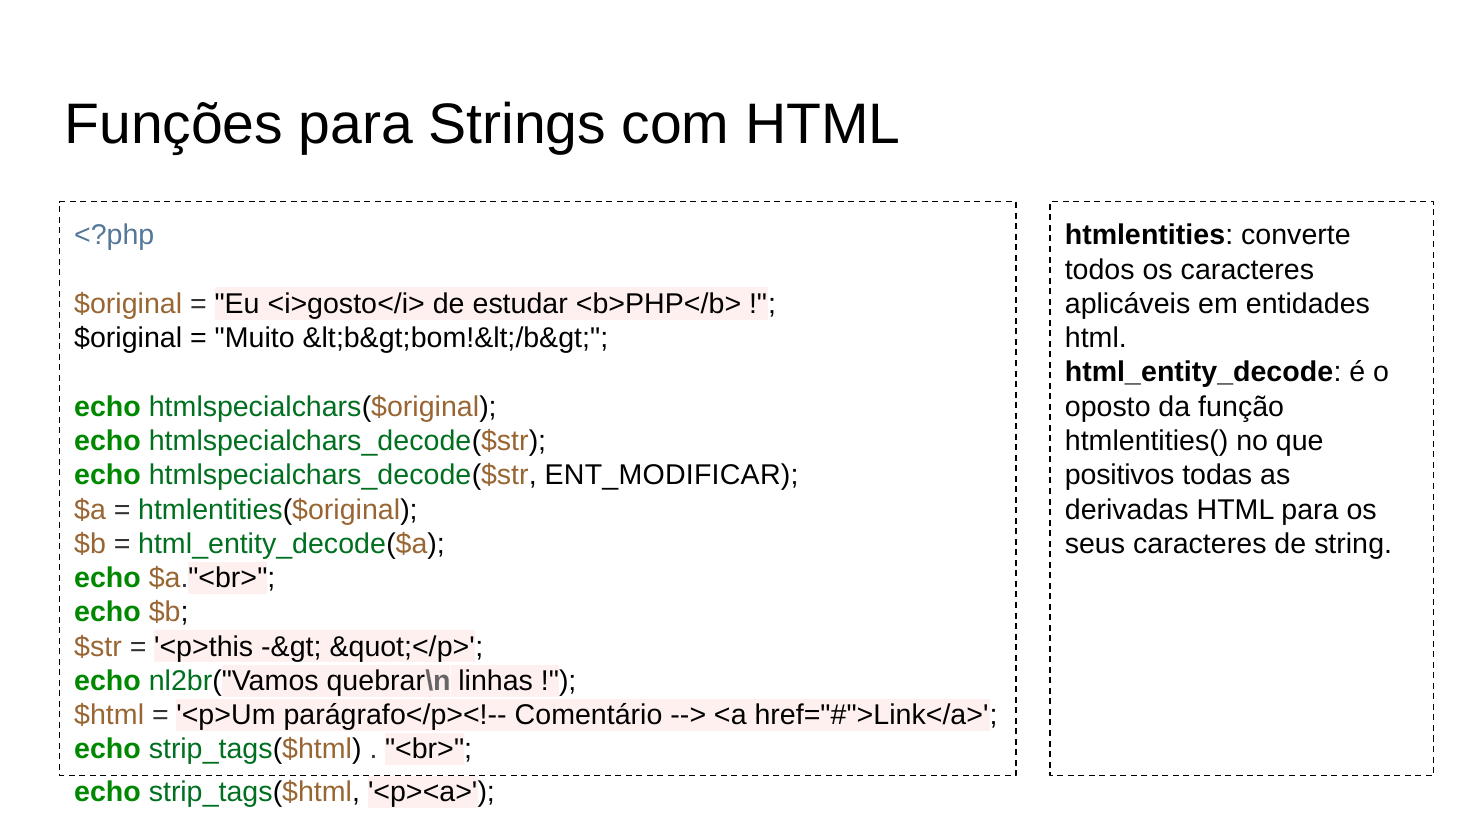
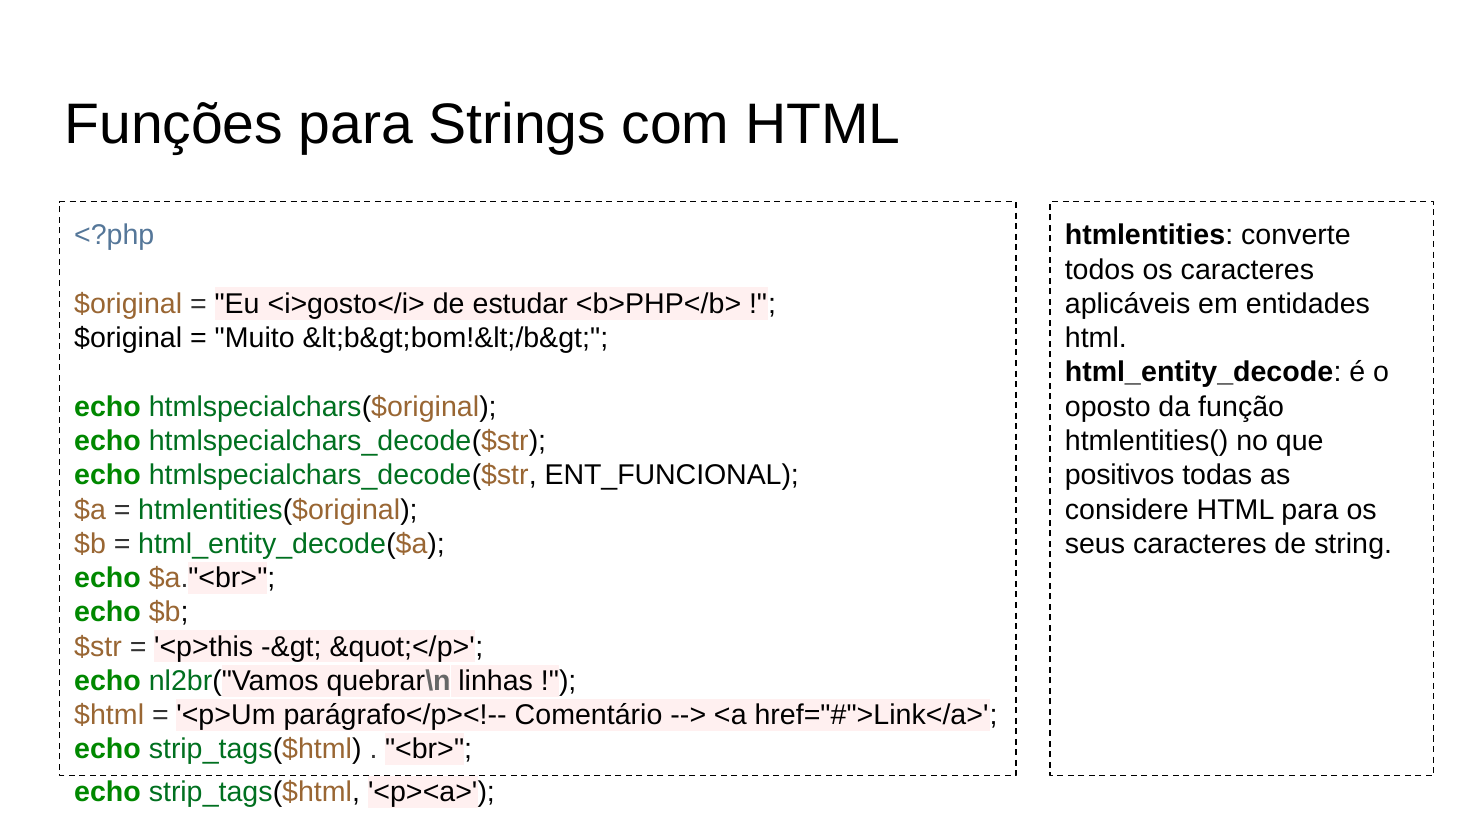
ENT_MODIFICAR: ENT_MODIFICAR -> ENT_FUNCIONAL (672, 475)
derivadas: derivadas -> considere (1127, 509)
